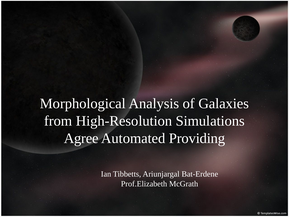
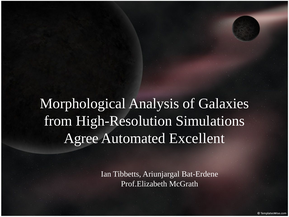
Providing: Providing -> Excellent (197, 138)
